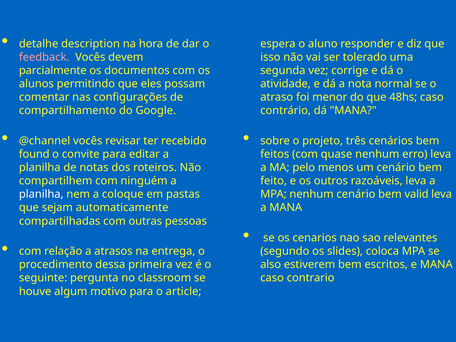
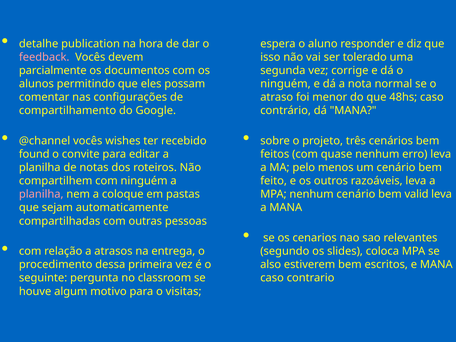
description: description -> publication (91, 44)
atividade: atividade -> ninguém (285, 84)
revisar: revisar -> wishes (123, 141)
planilha colour: white -> pink (41, 194)
article: article -> visitas (184, 291)
